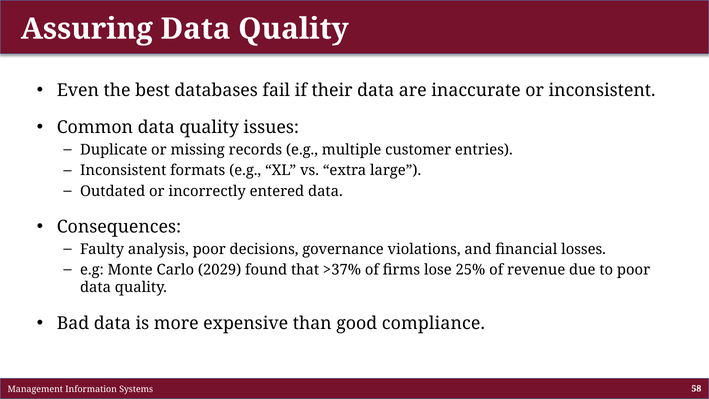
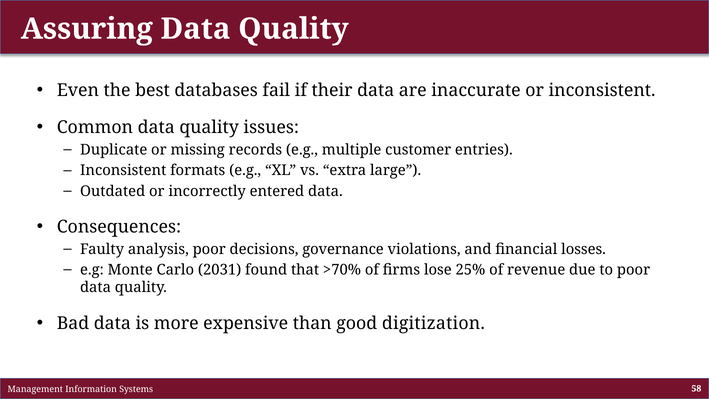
2029: 2029 -> 2031 (220, 270)
>37%: >37% -> >70% (342, 270)
compliance: compliance -> digitization (433, 323)
